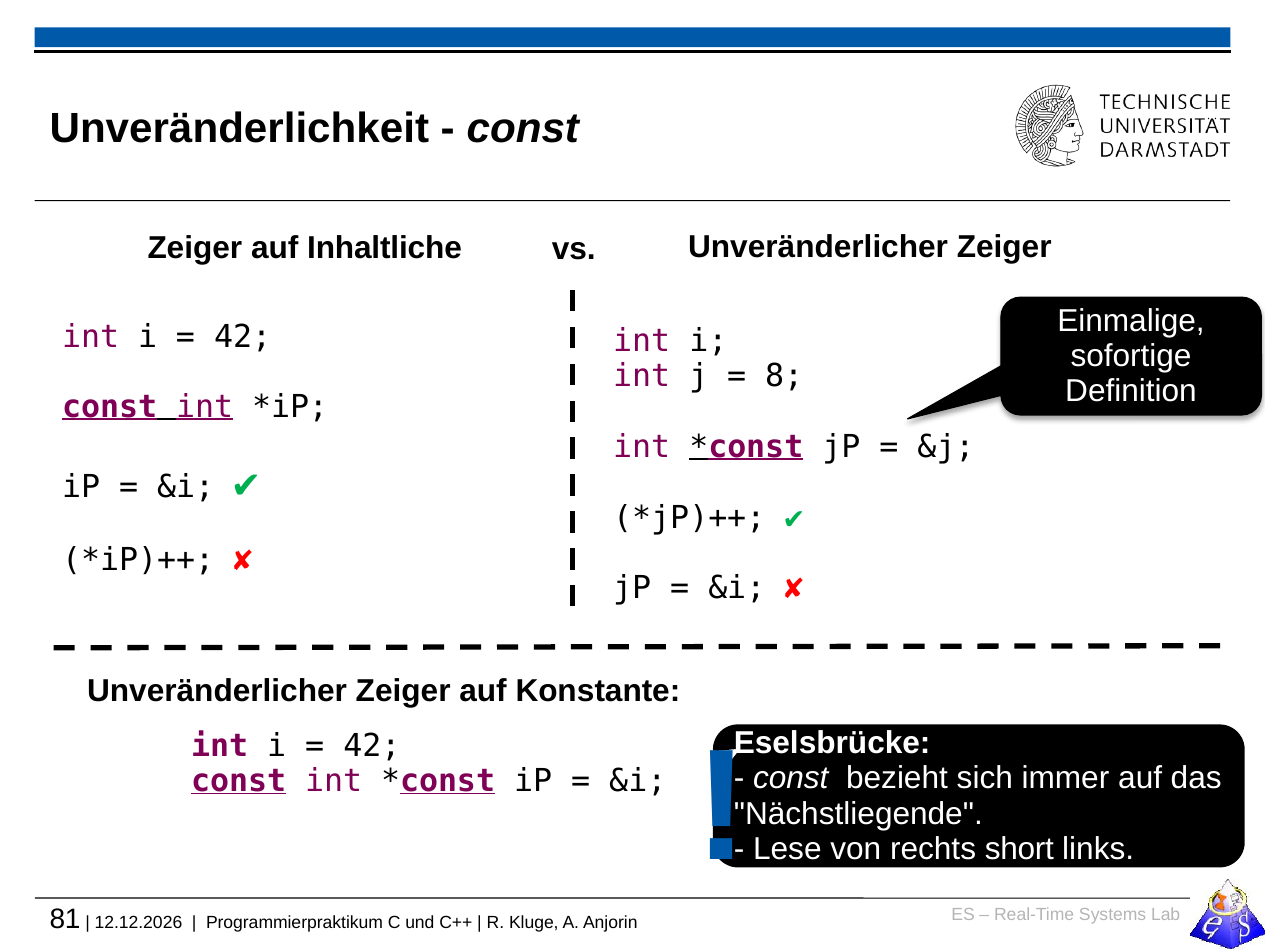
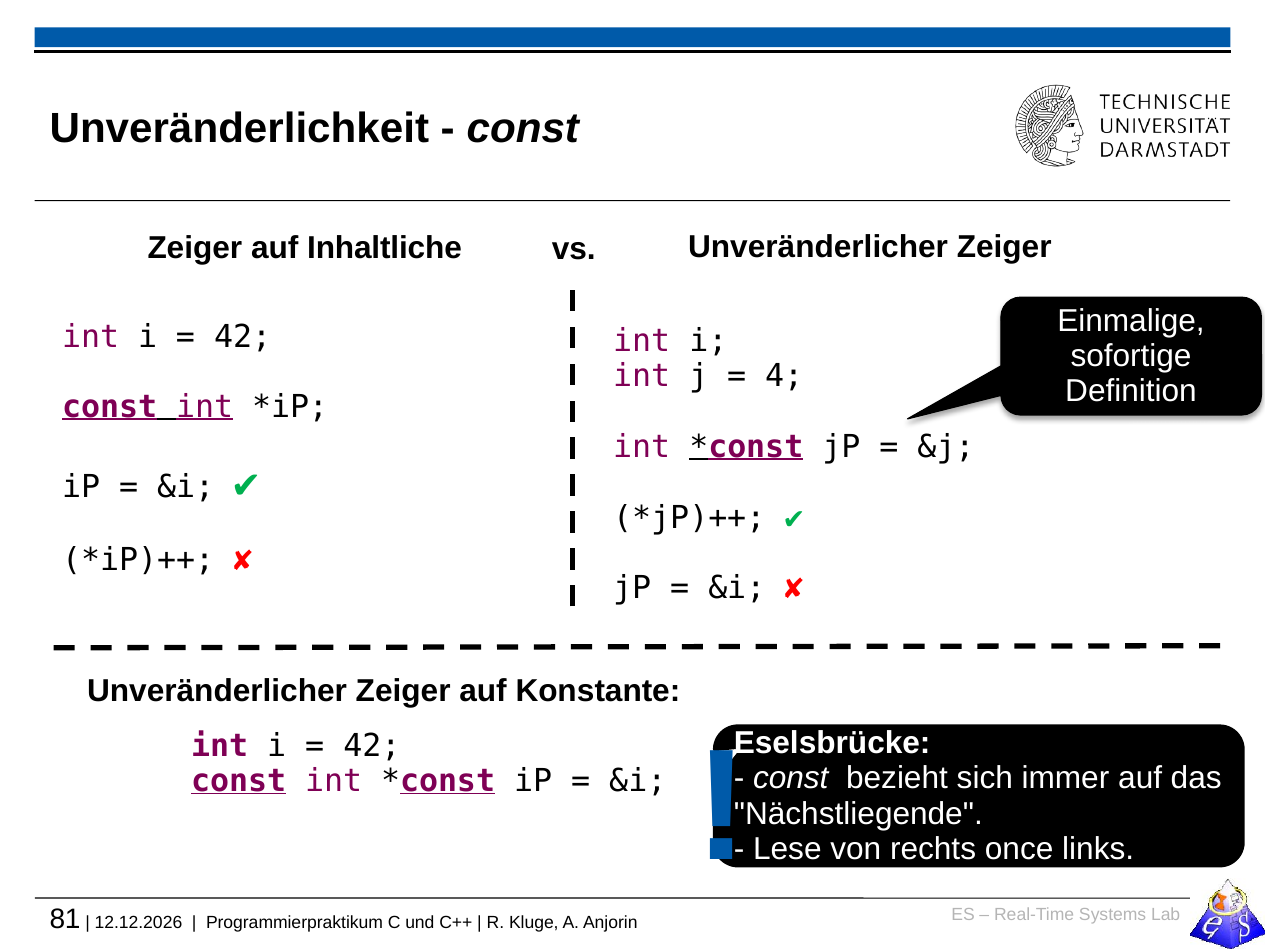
8: 8 -> 4 (784, 376)
short: short -> once (1019, 849)
